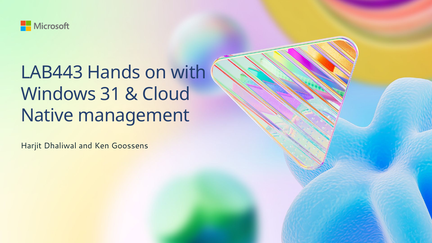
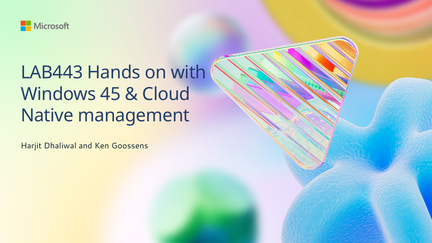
31: 31 -> 45 (111, 94)
